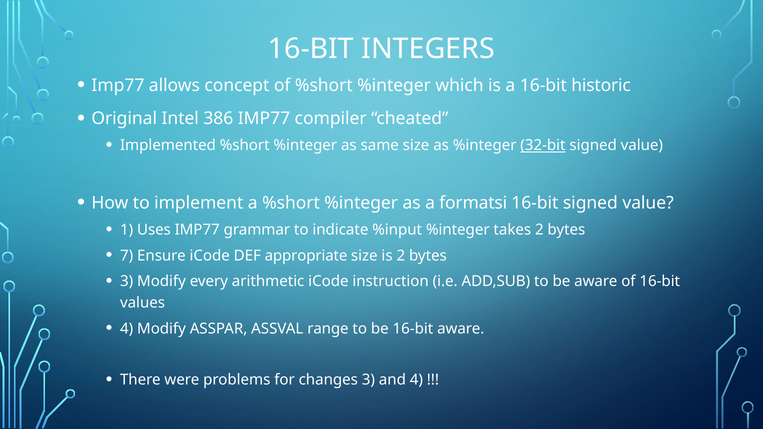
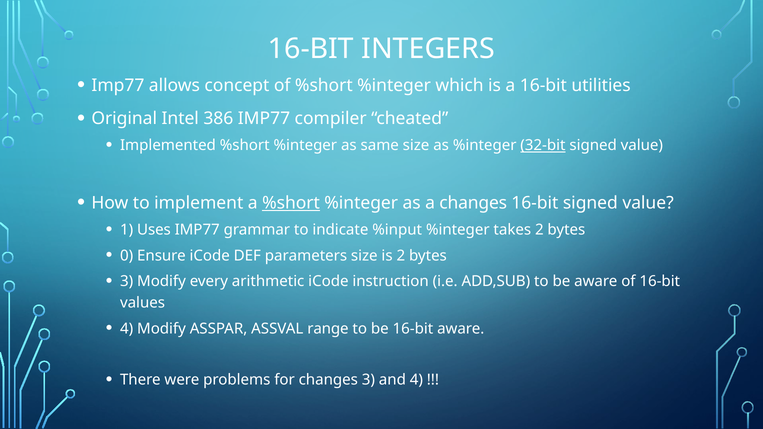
historic: historic -> utilities (601, 85)
%short underline: none -> present (291, 203)
a formatsi: formatsi -> changes (473, 203)
7: 7 -> 0 (127, 256)
appropriate: appropriate -> parameters (306, 256)
